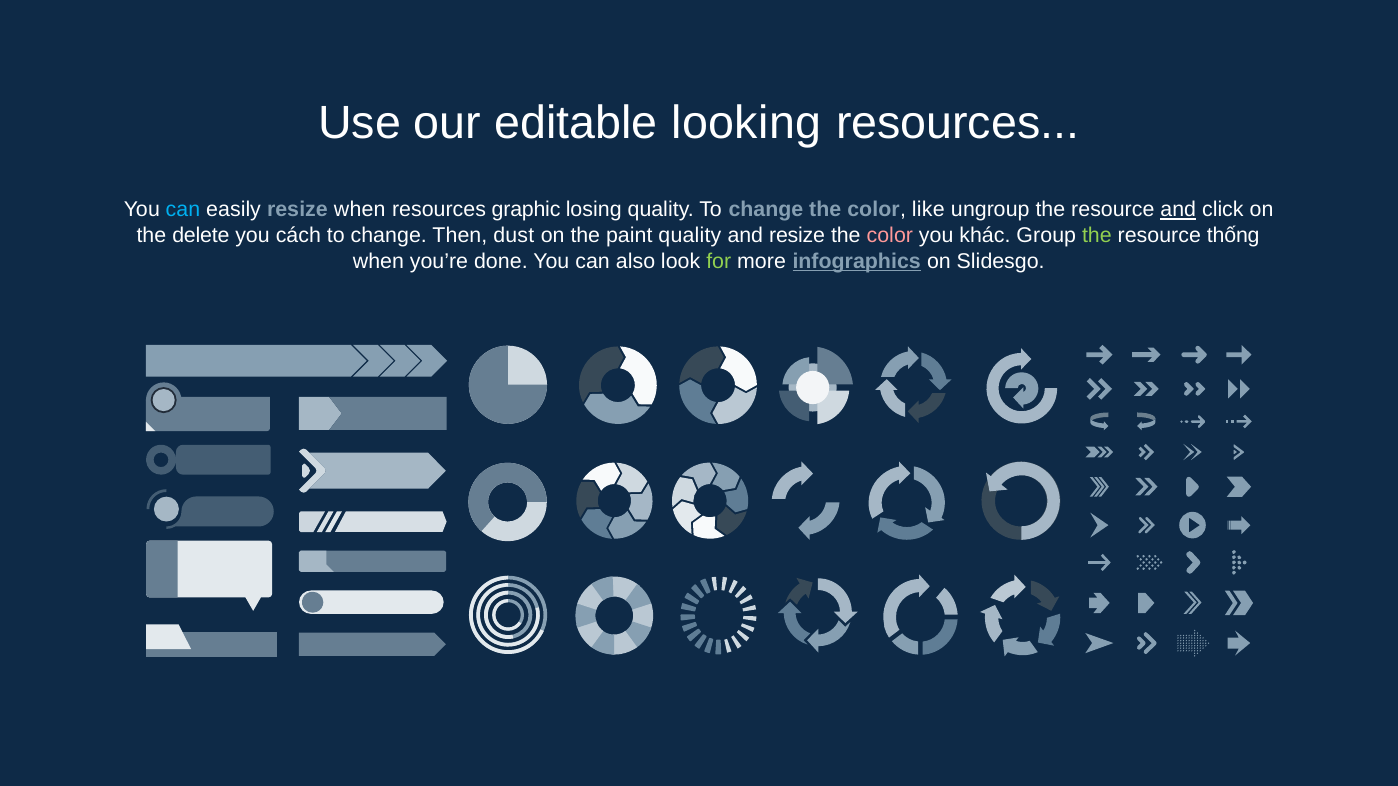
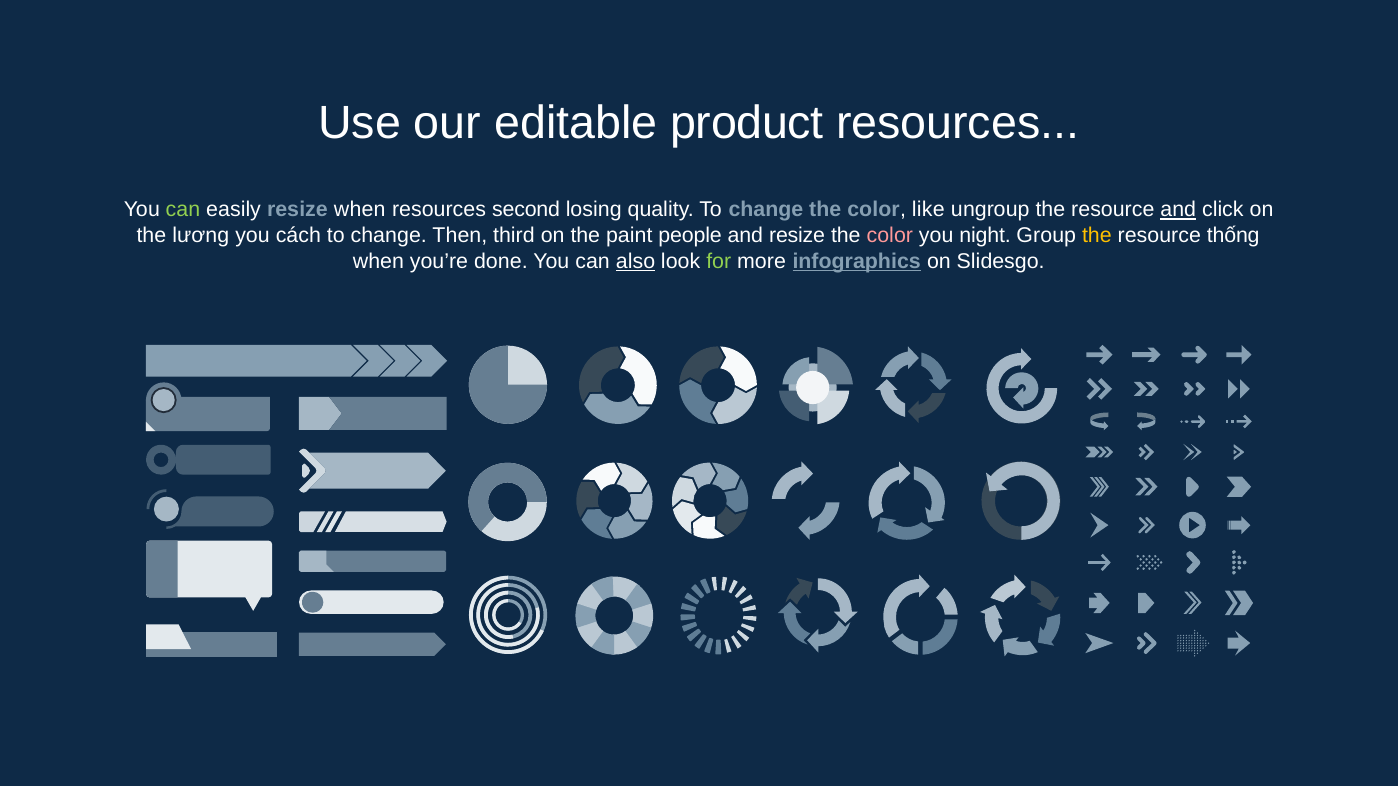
looking: looking -> product (747, 123)
can colour: light blue -> light green (183, 210)
graphic: graphic -> second (526, 210)
delete: delete -> lương (201, 236)
dust: dust -> third (514, 236)
paint quality: quality -> people (690, 236)
khác: khác -> night (985, 236)
the colour: light green -> yellow (1097, 236)
also underline: none -> present (636, 261)
